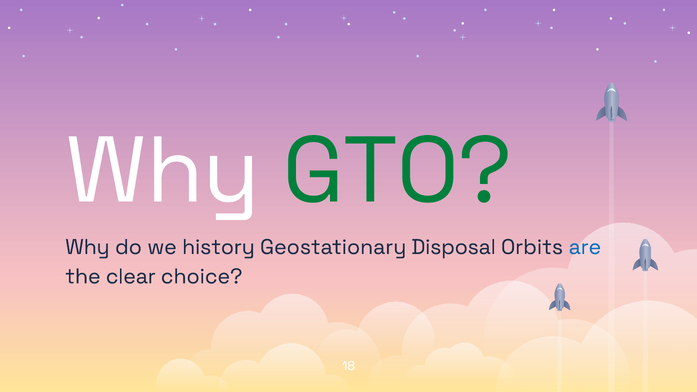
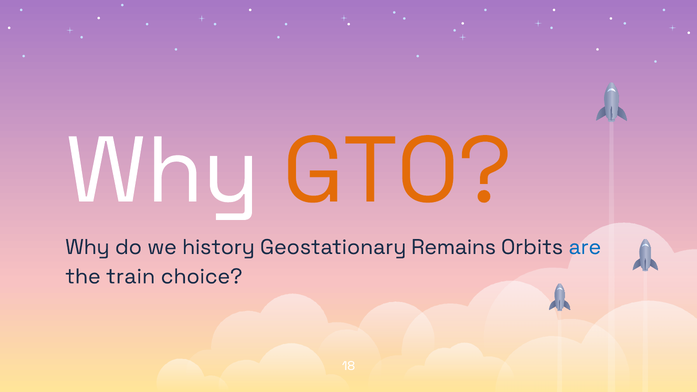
GTO colour: green -> orange (397, 171)
Disposal: Disposal -> Remains (454, 247)
clear: clear -> train (131, 276)
